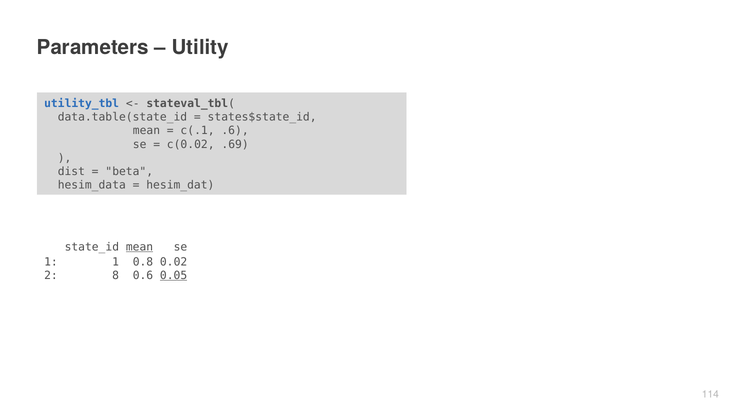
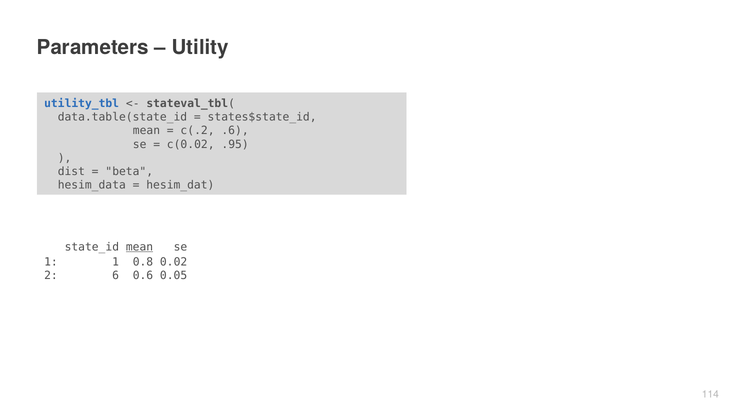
c(.1: c(.1 -> c(.2 (198, 131)
.69: .69 -> .95 (235, 144)
8: 8 -> 6 (116, 275)
0.05 underline: present -> none (174, 275)
